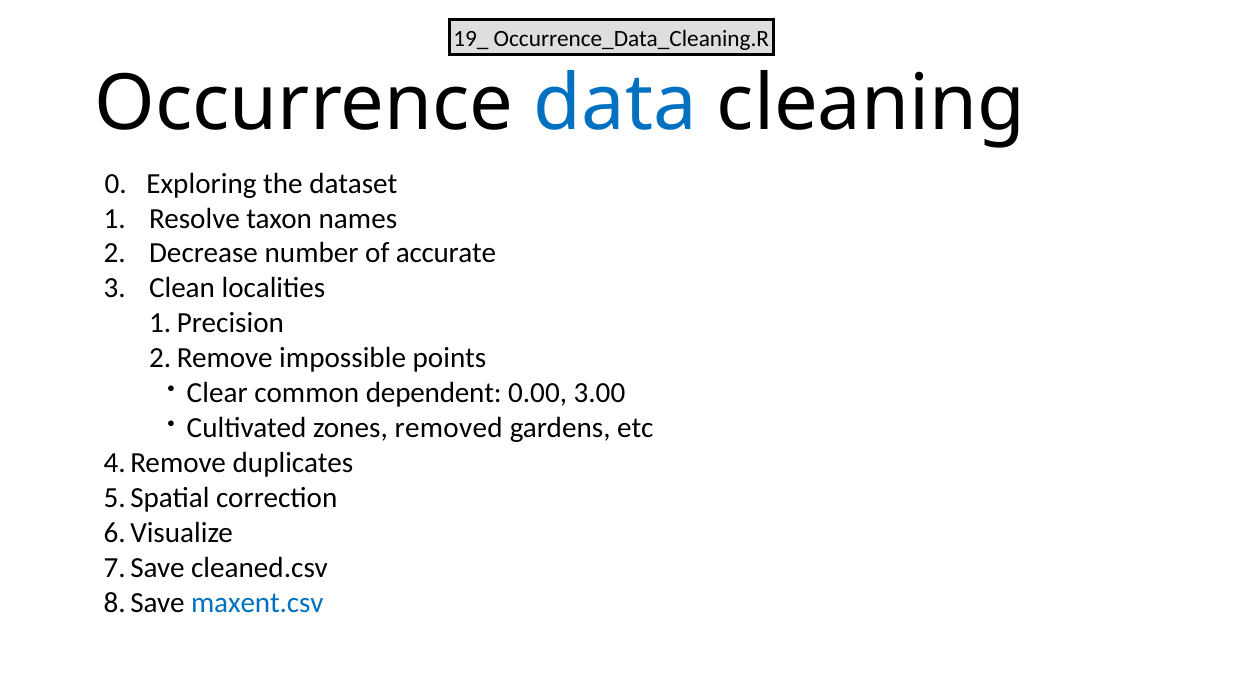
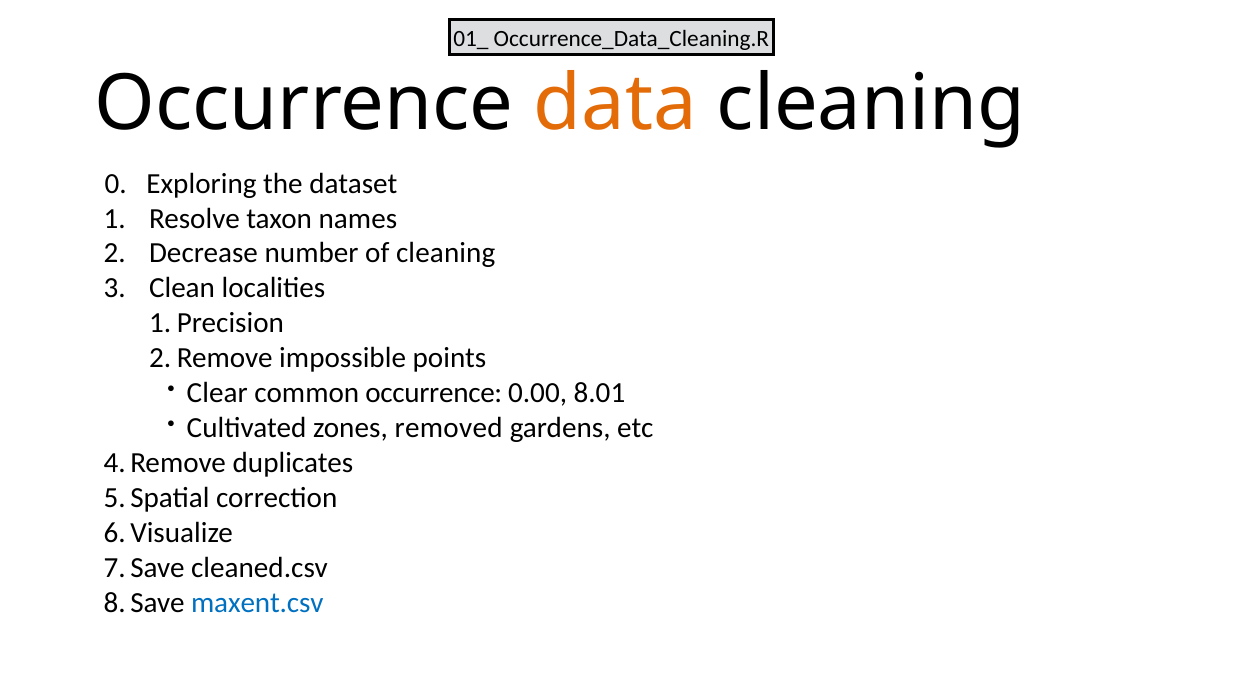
19_: 19_ -> 01_ (471, 39)
data colour: blue -> orange (615, 104)
of accurate: accurate -> cleaning (446, 253)
common dependent: dependent -> occurrence (434, 393)
3.00: 3.00 -> 8.01 (599, 393)
